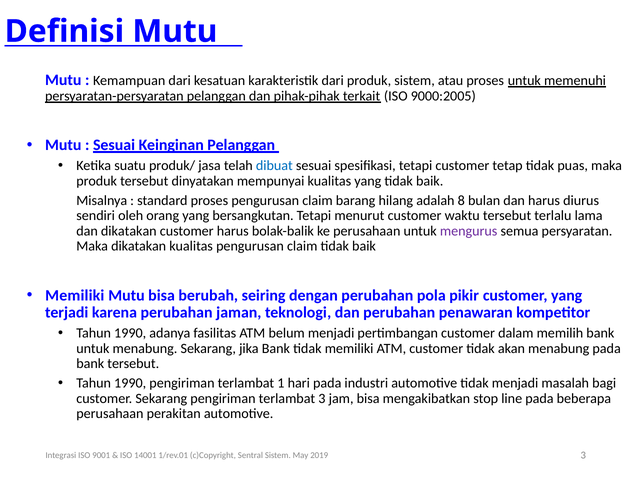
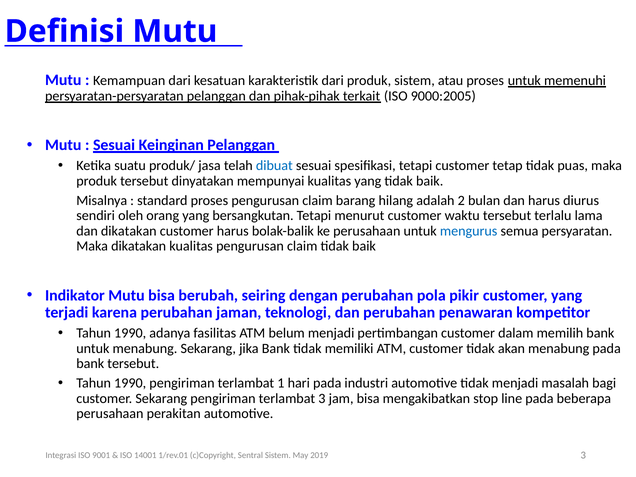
8: 8 -> 2 (461, 201)
mengurus colour: purple -> blue (469, 231)
Memiliki: Memiliki -> Indikator (75, 295)
